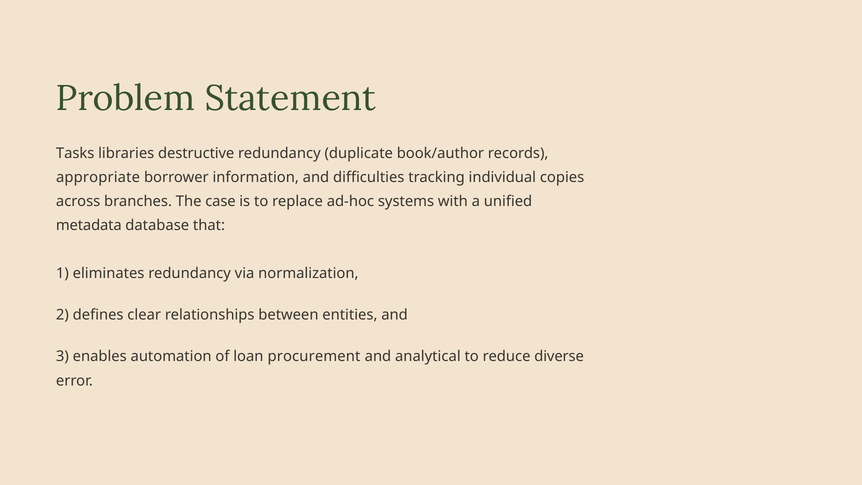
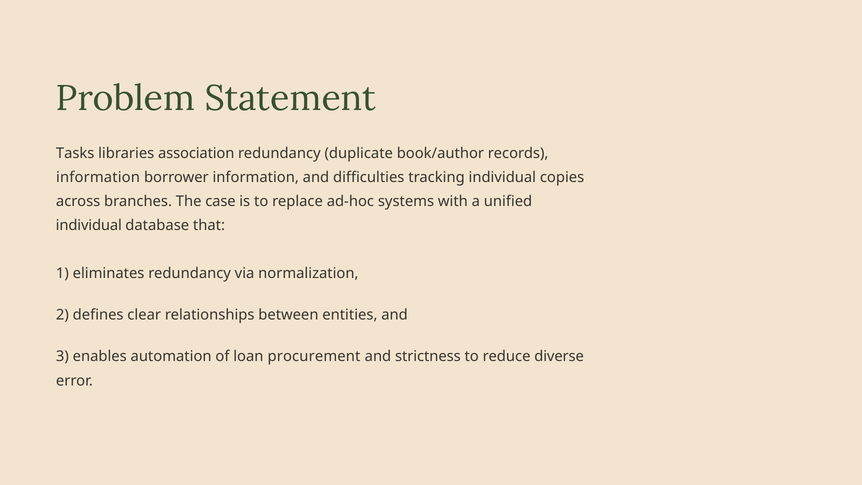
destructive: destructive -> association (196, 153)
appropriate: appropriate -> information (98, 177)
metadata: metadata -> individual (89, 225)
analytical: analytical -> strictness (428, 356)
